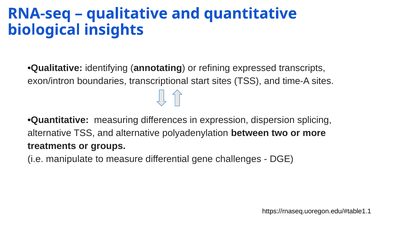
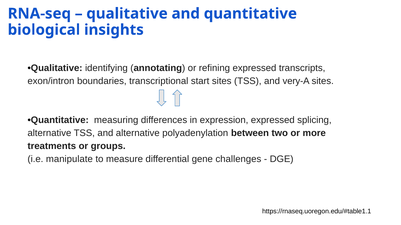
time-A: time-A -> very-A (296, 81)
expression dispersion: dispersion -> expressed (273, 120)
